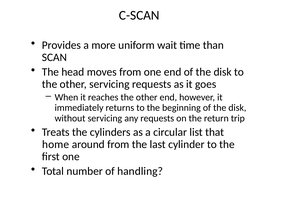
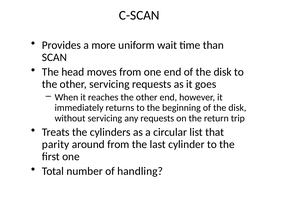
home: home -> parity (56, 144)
